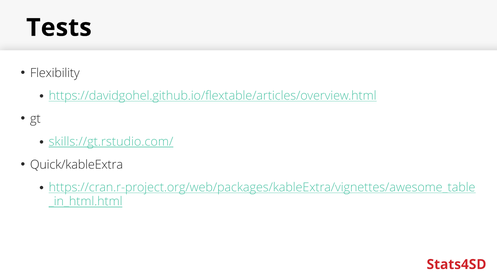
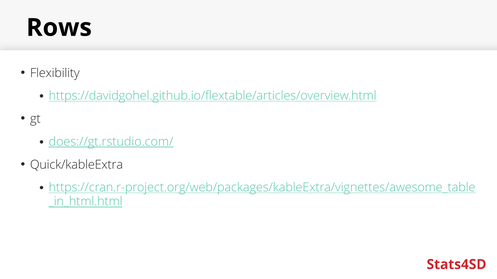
Tests: Tests -> Rows (59, 28)
skills://gt.rstudio.com/: skills://gt.rstudio.com/ -> does://gt.rstudio.com/ (111, 142)
